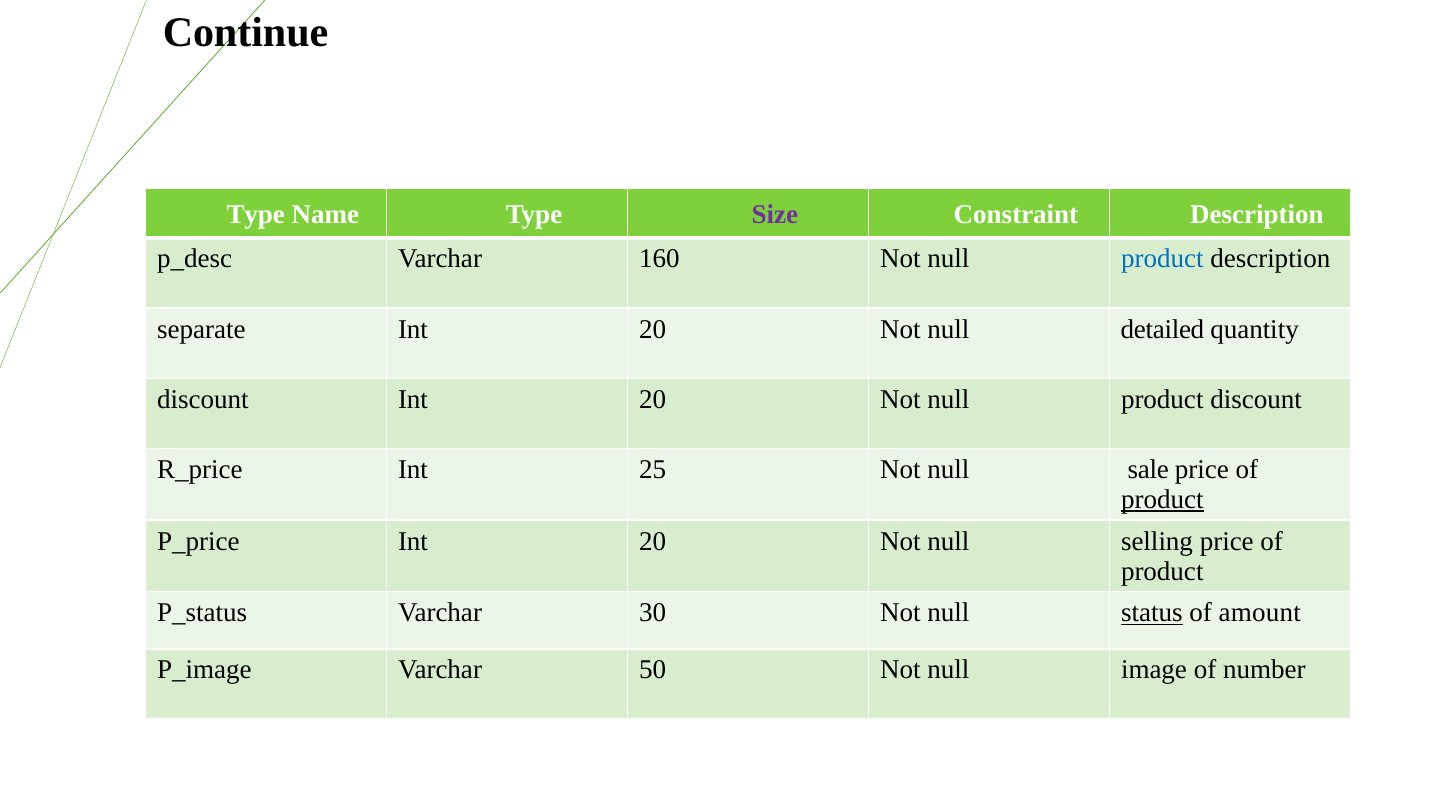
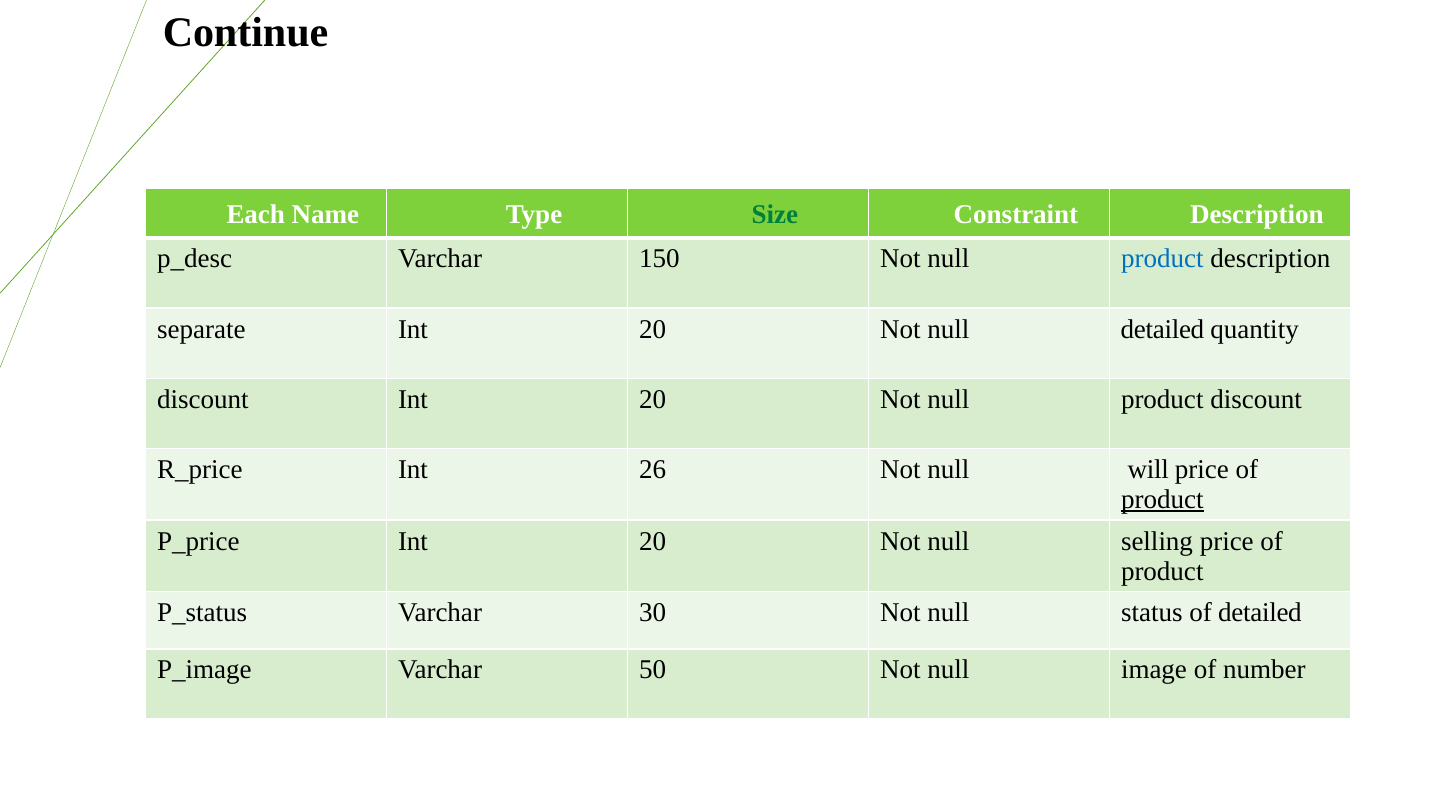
Type: Type -> Each (256, 214)
Size colour: purple -> green (775, 214)
160: 160 -> 150 (659, 259)
25: 25 -> 26 (653, 469)
sale: sale -> will (1148, 469)
status underline: present -> none (1152, 613)
of amount: amount -> detailed (1260, 613)
